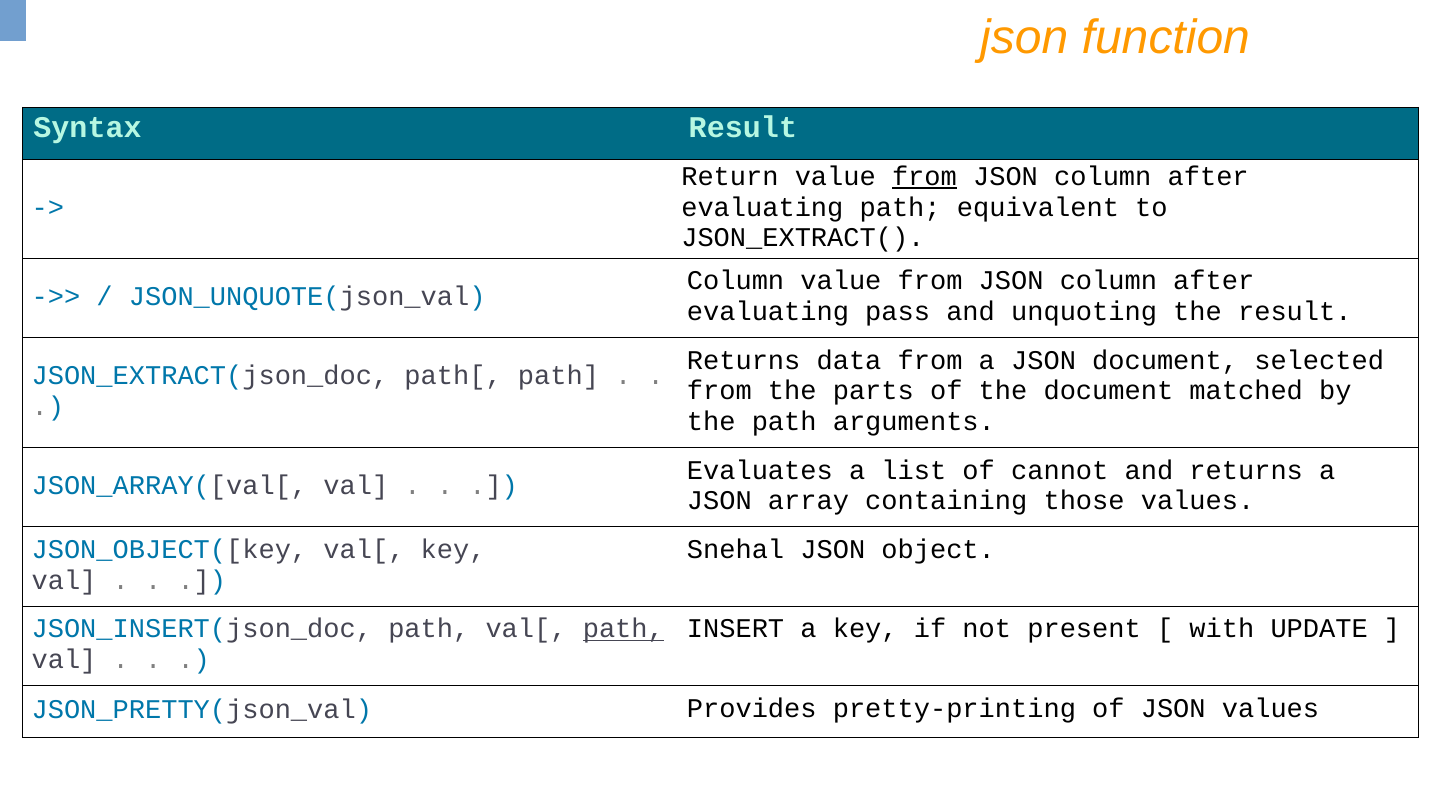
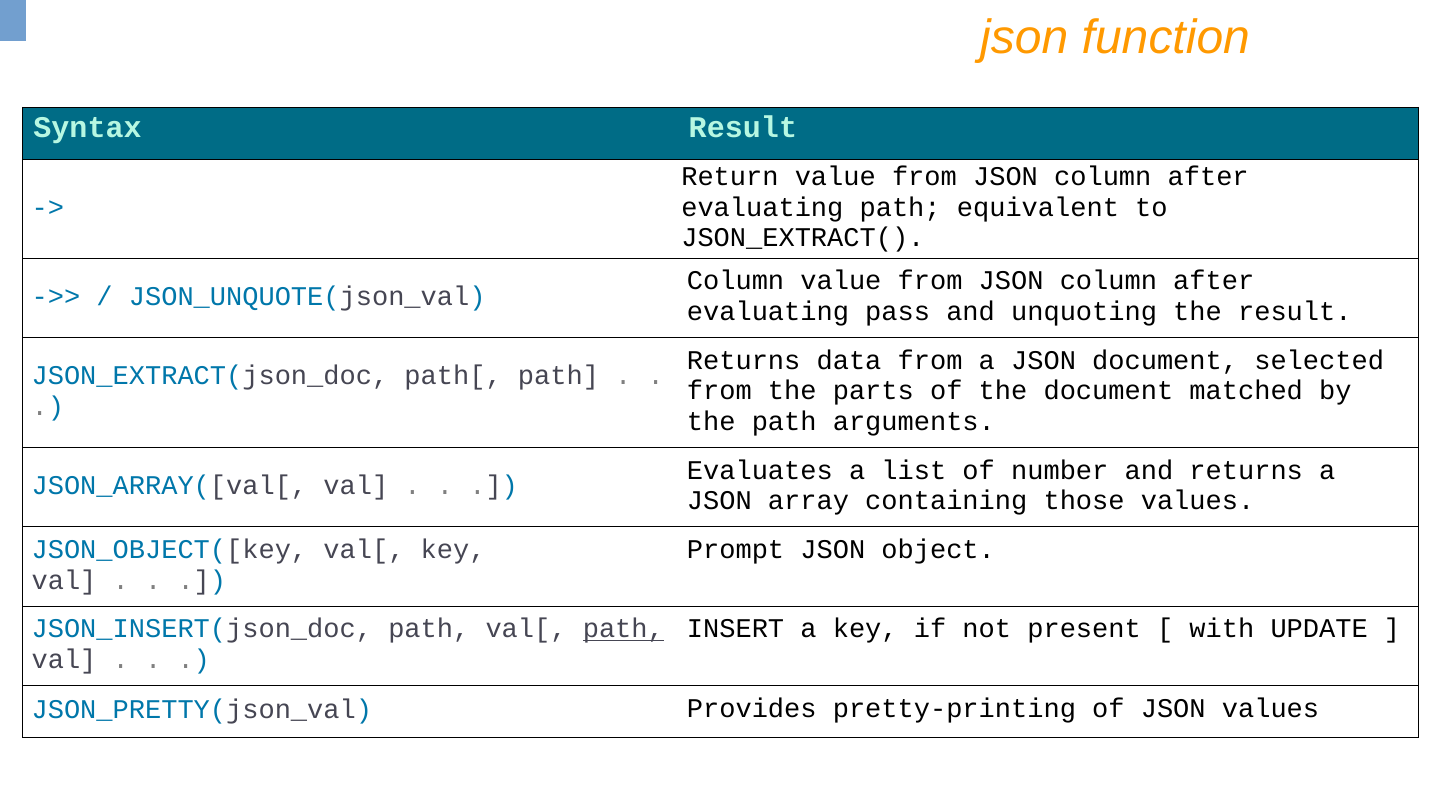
from underline: present -> none (924, 176)
cannot: cannot -> number (1060, 470)
Snehal: Snehal -> Prompt (736, 549)
